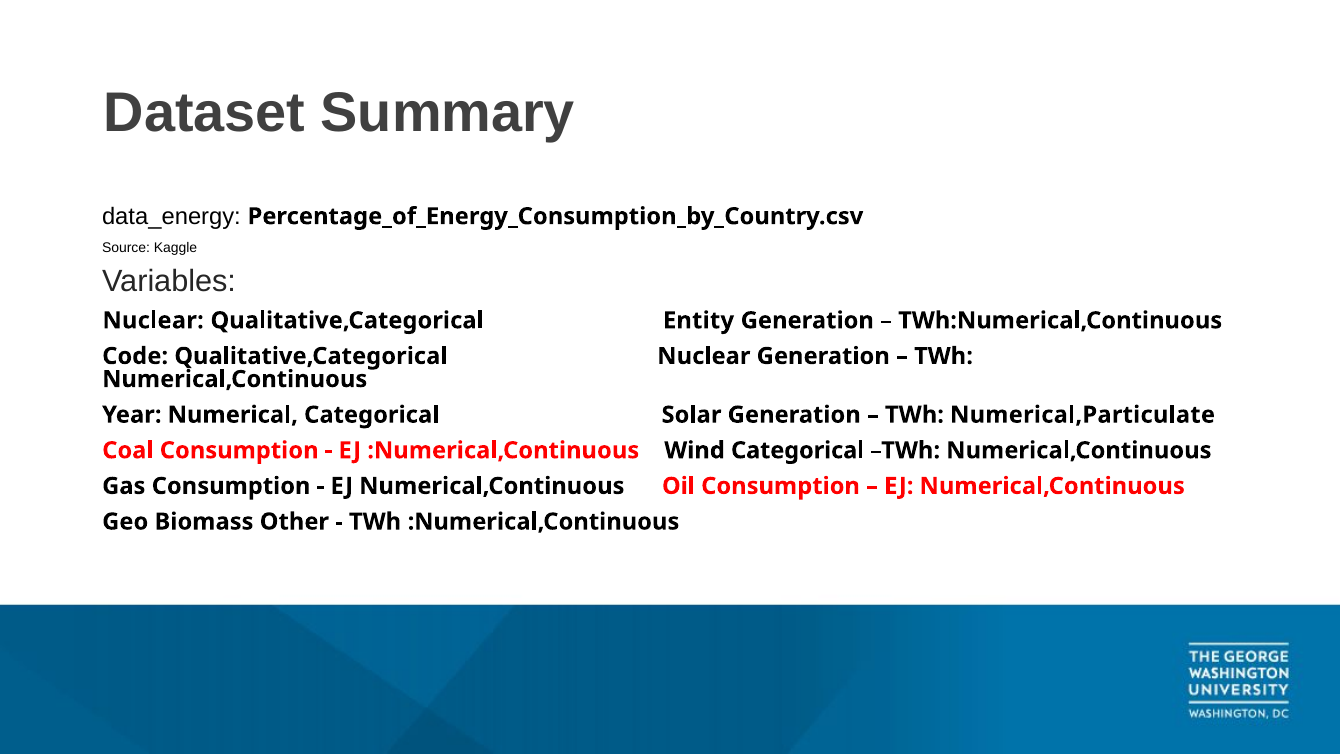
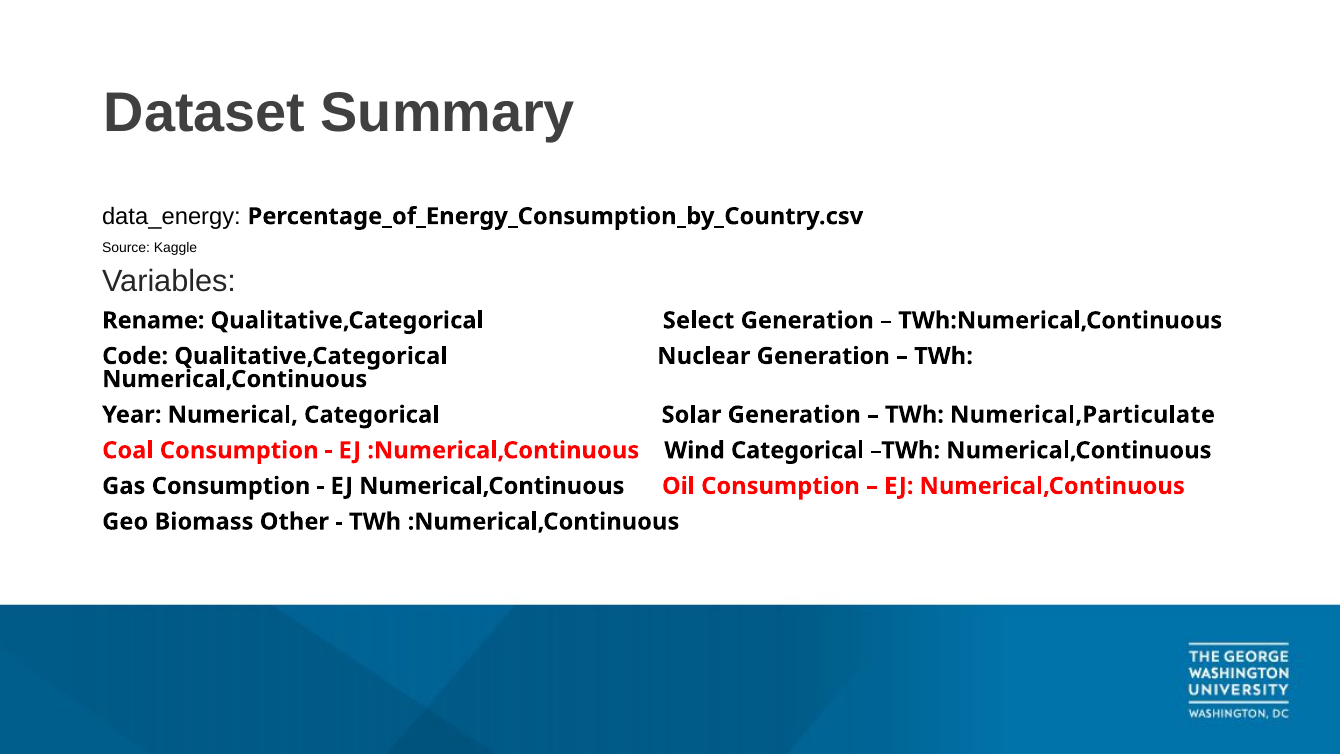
Nuclear: Nuclear -> Rename (153, 320)
Entity: Entity -> Select (699, 320)
